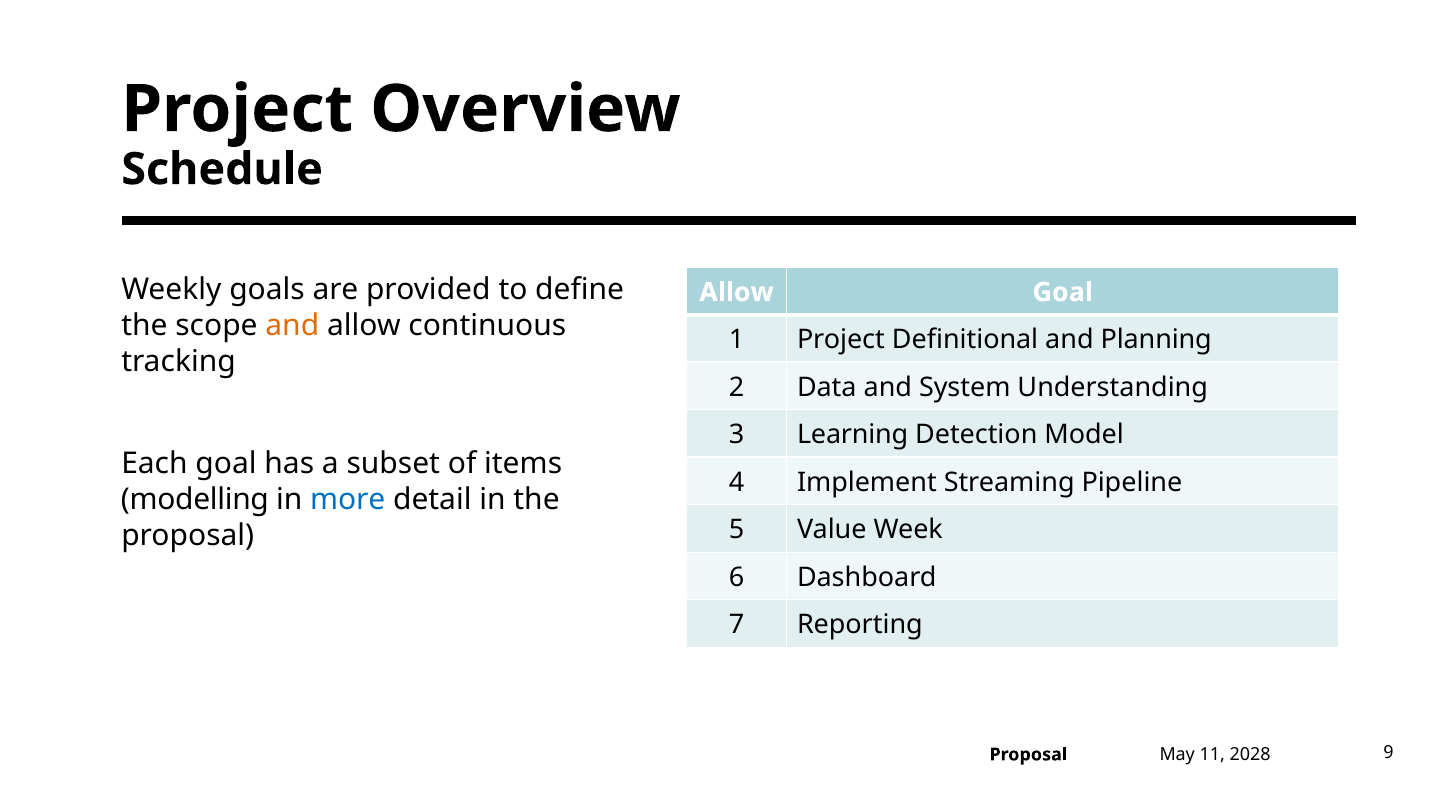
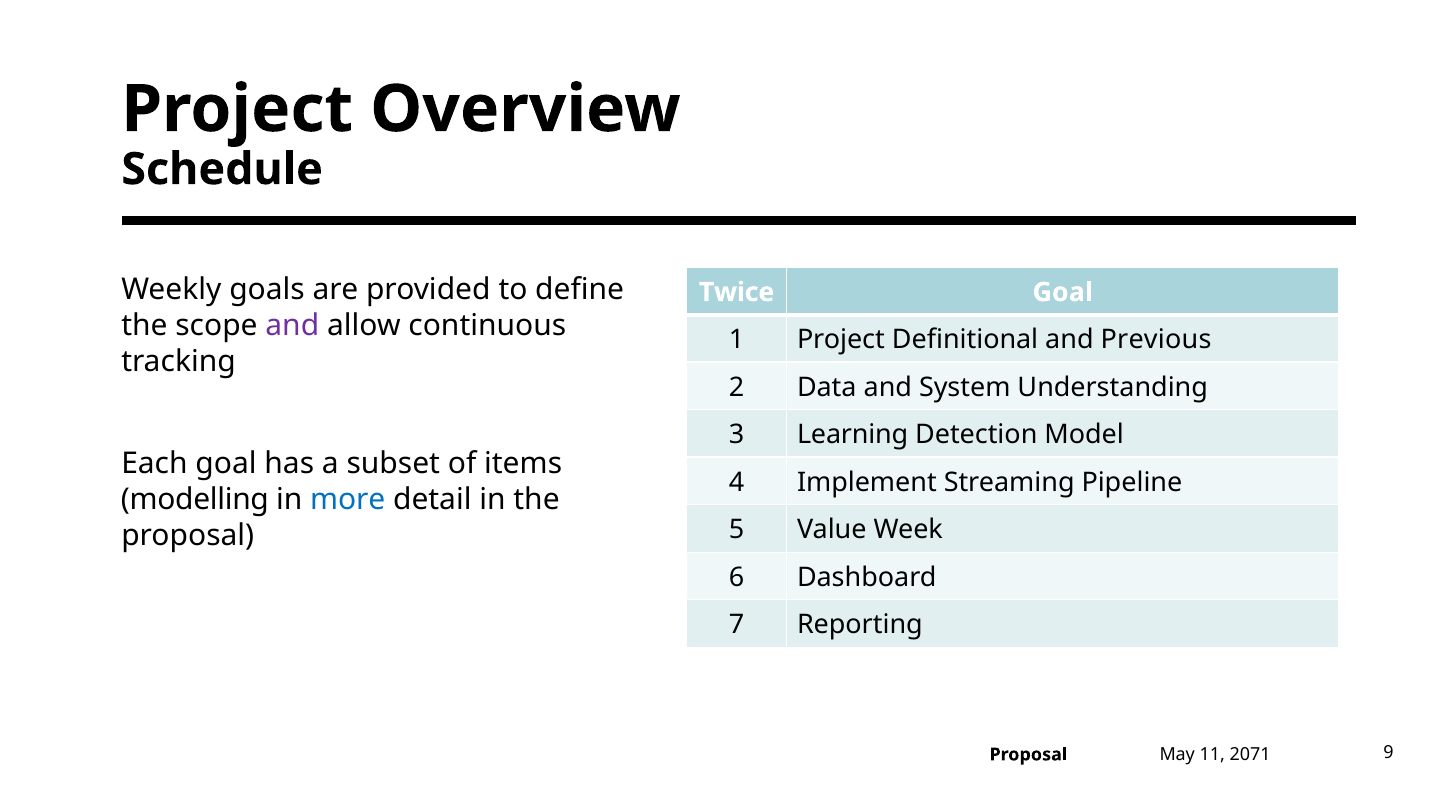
Allow: Allow -> Twice (737, 292)
and colour: orange -> purple (292, 326)
Planning: Planning -> Previous (1156, 340)
2028: 2028 -> 2071 (1250, 754)
